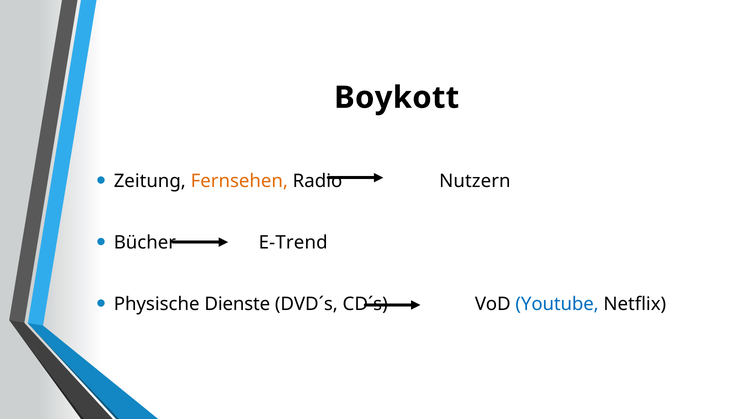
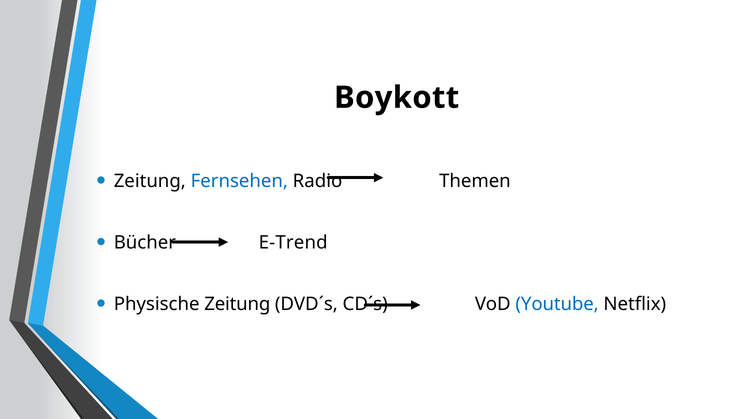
Fernsehen colour: orange -> blue (239, 181)
Nutzern: Nutzern -> Themen (475, 181)
Physische Dienste: Dienste -> Zeitung (237, 304)
